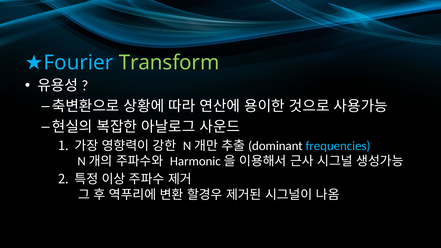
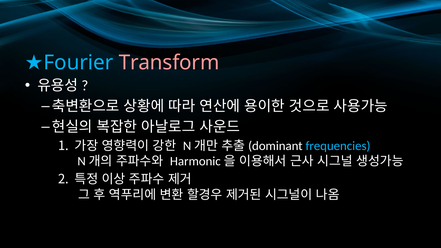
Transform colour: light green -> pink (169, 63)
